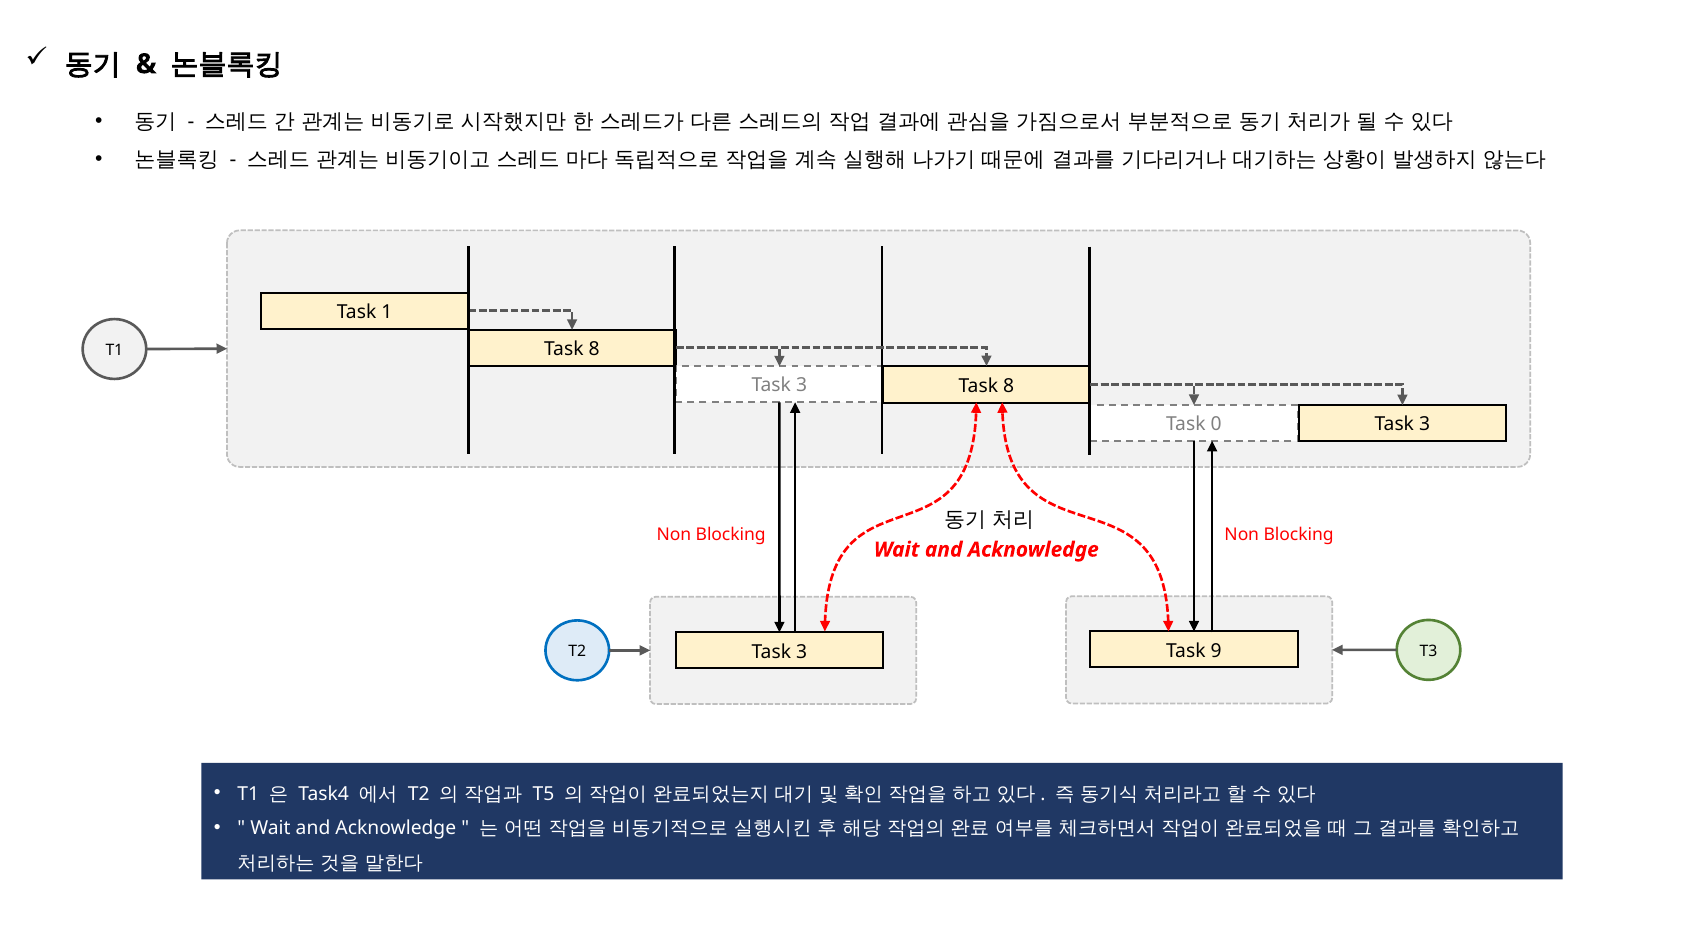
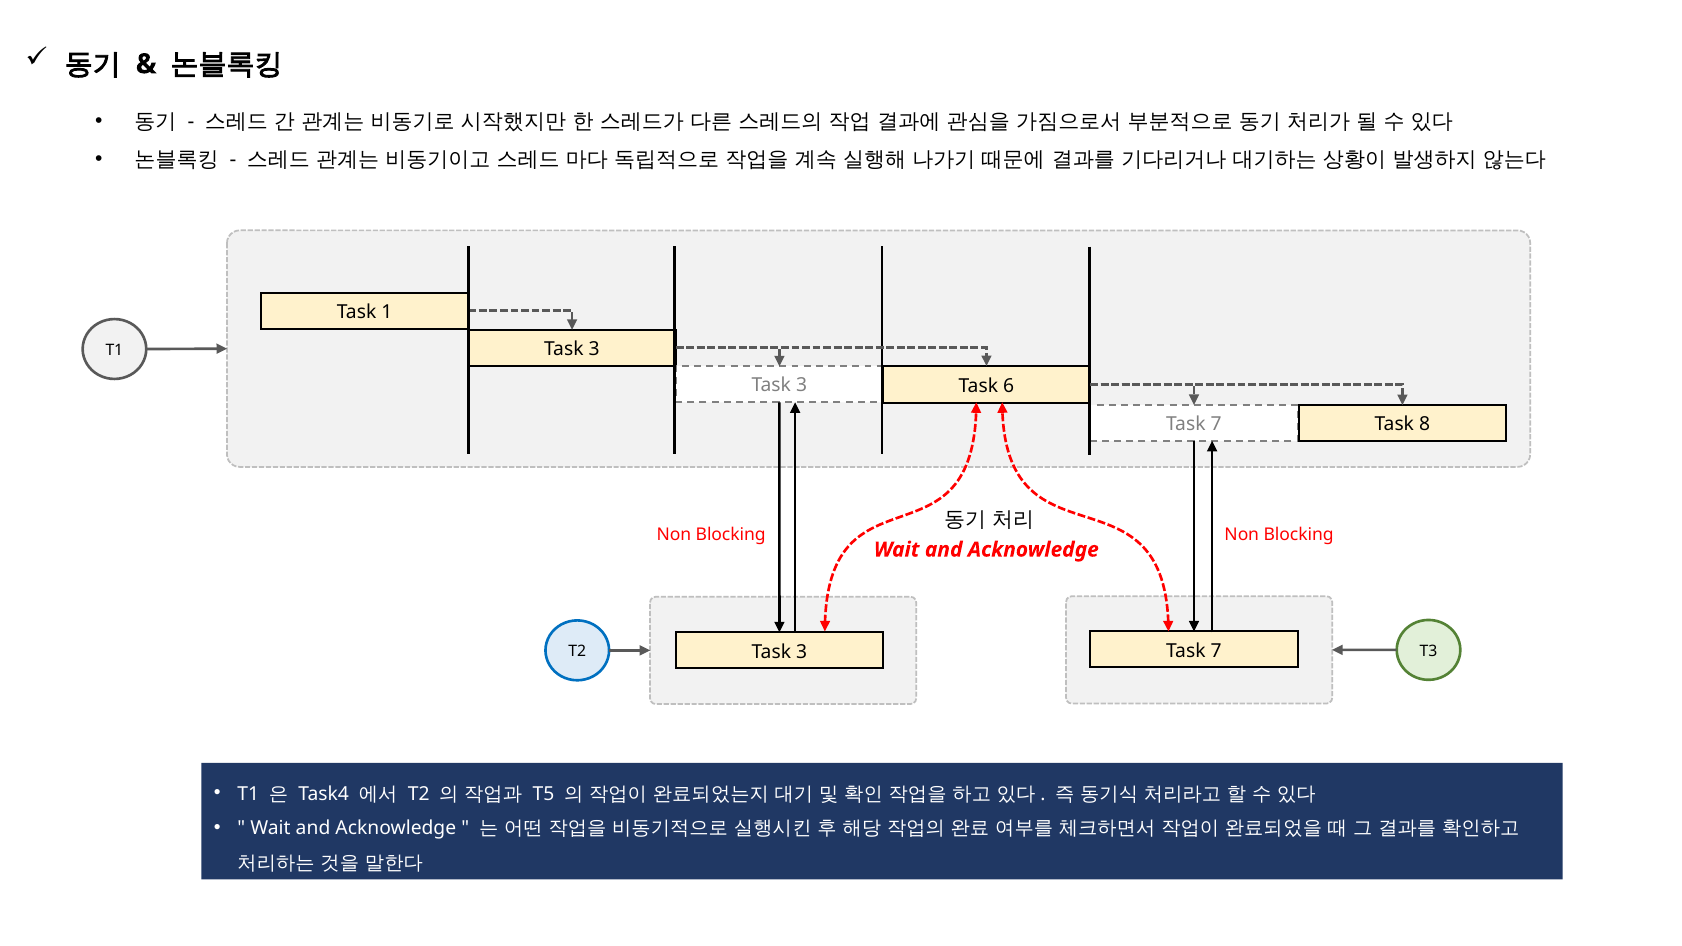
T1 Task 8: 8 -> 3 (594, 349)
8: 8 -> 6 (1009, 386)
0: 0 -> 7 (1216, 424)
3: 3 -> 8 (1425, 424)
9: 9 -> 7 (1216, 651)
